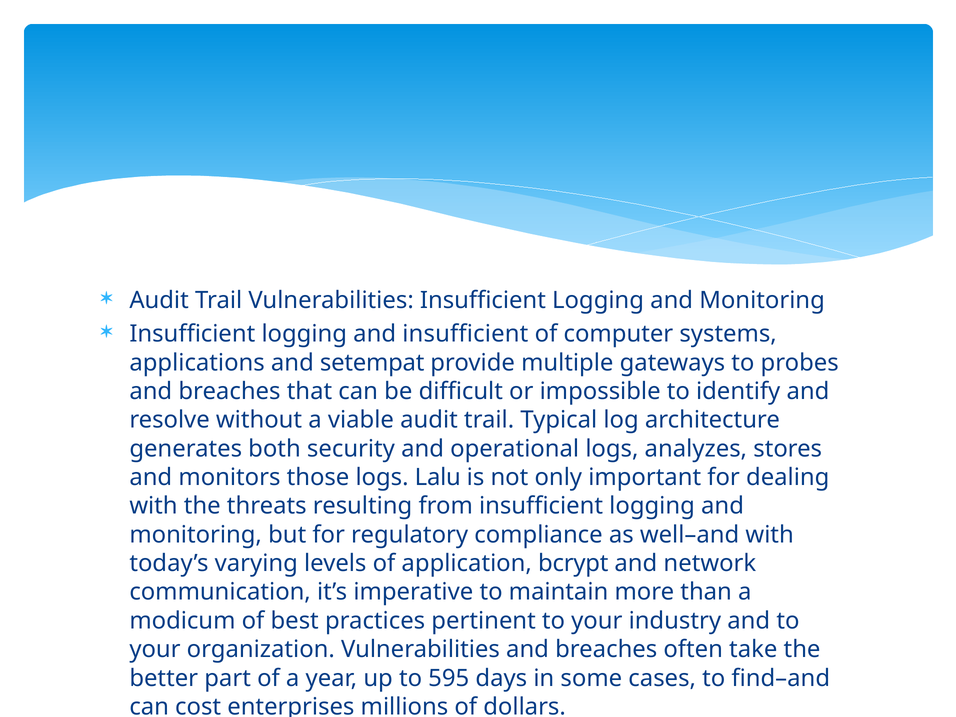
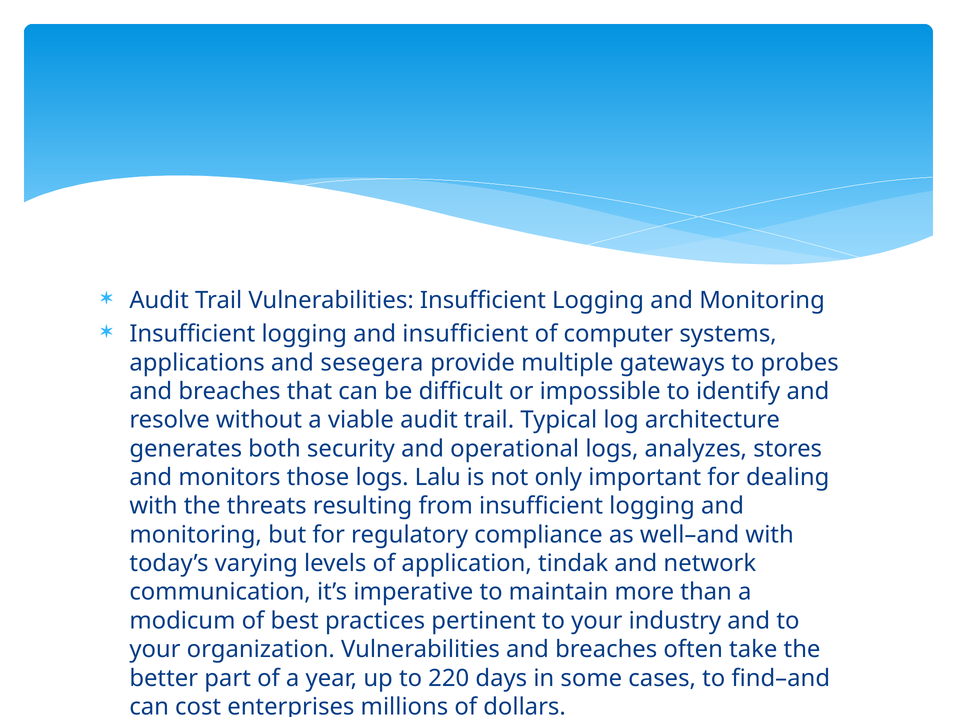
setempat: setempat -> sesegera (372, 363)
bcrypt: bcrypt -> tindak (573, 563)
595: 595 -> 220 (449, 678)
